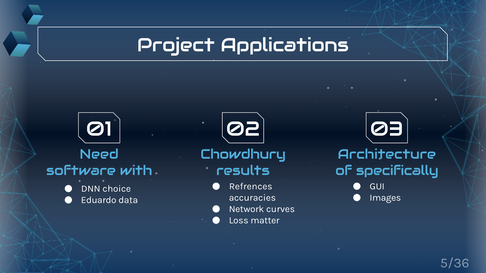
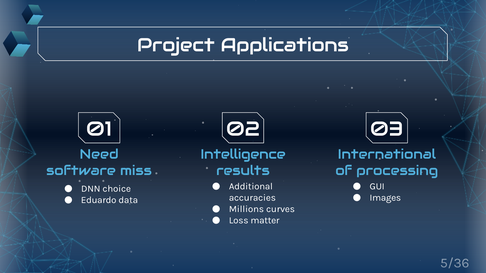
Chowdhury: Chowdhury -> Intelligence (243, 155)
Architecture: Architecture -> International (387, 155)
with: with -> miss (136, 171)
specifically: specifically -> processing (397, 171)
Refrences: Refrences -> Additional (251, 187)
Network: Network -> Millions (246, 209)
